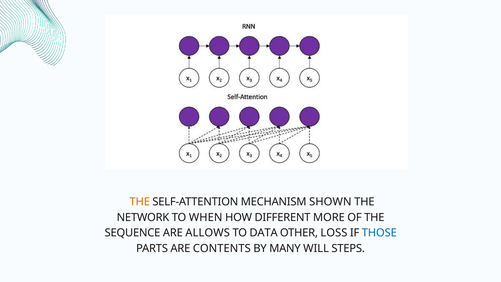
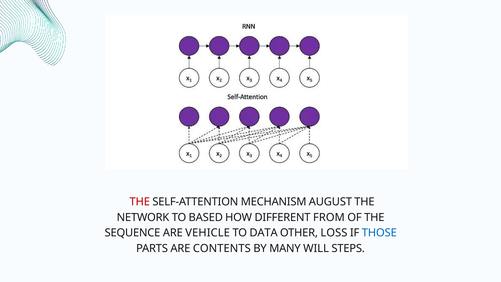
THE colour: orange -> red (140, 202)
SHOWN: SHOWN -> AUGUST (330, 202)
WHEN: WHEN -> BASED (206, 217)
MORE: MORE -> FROM (329, 217)
ALLOWS: ALLOWS -> VEHICLE (208, 233)
